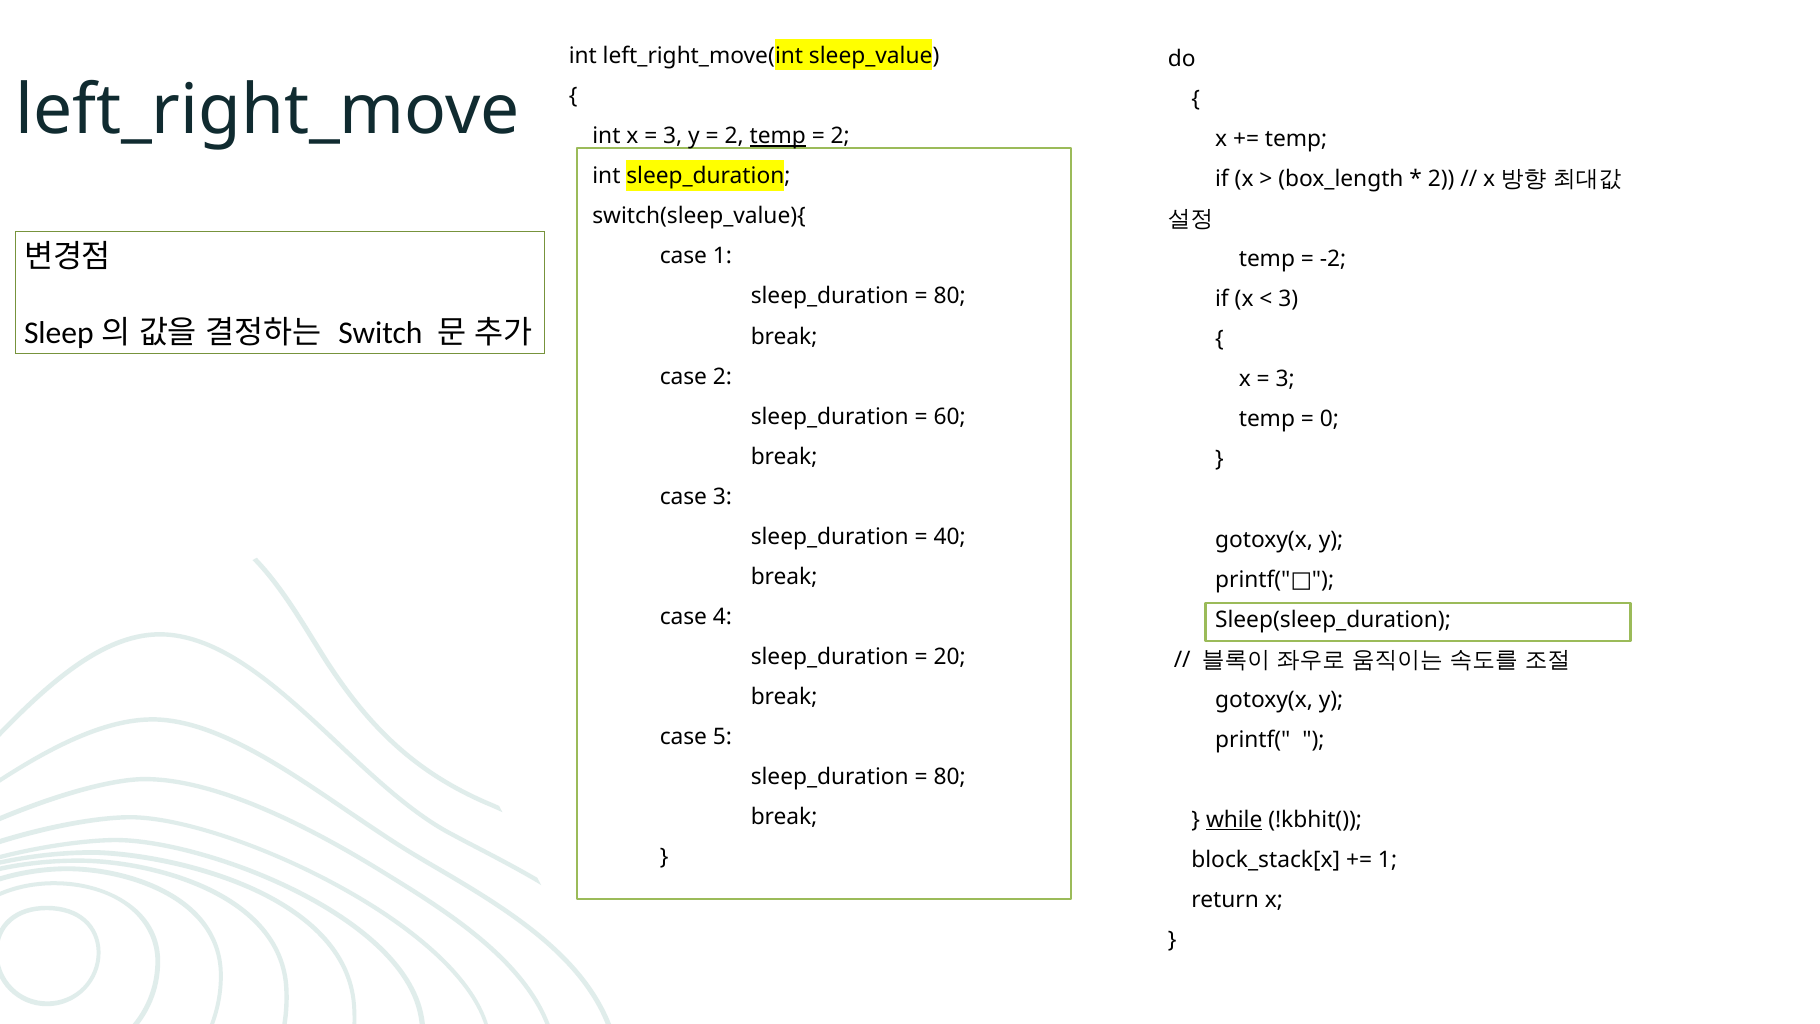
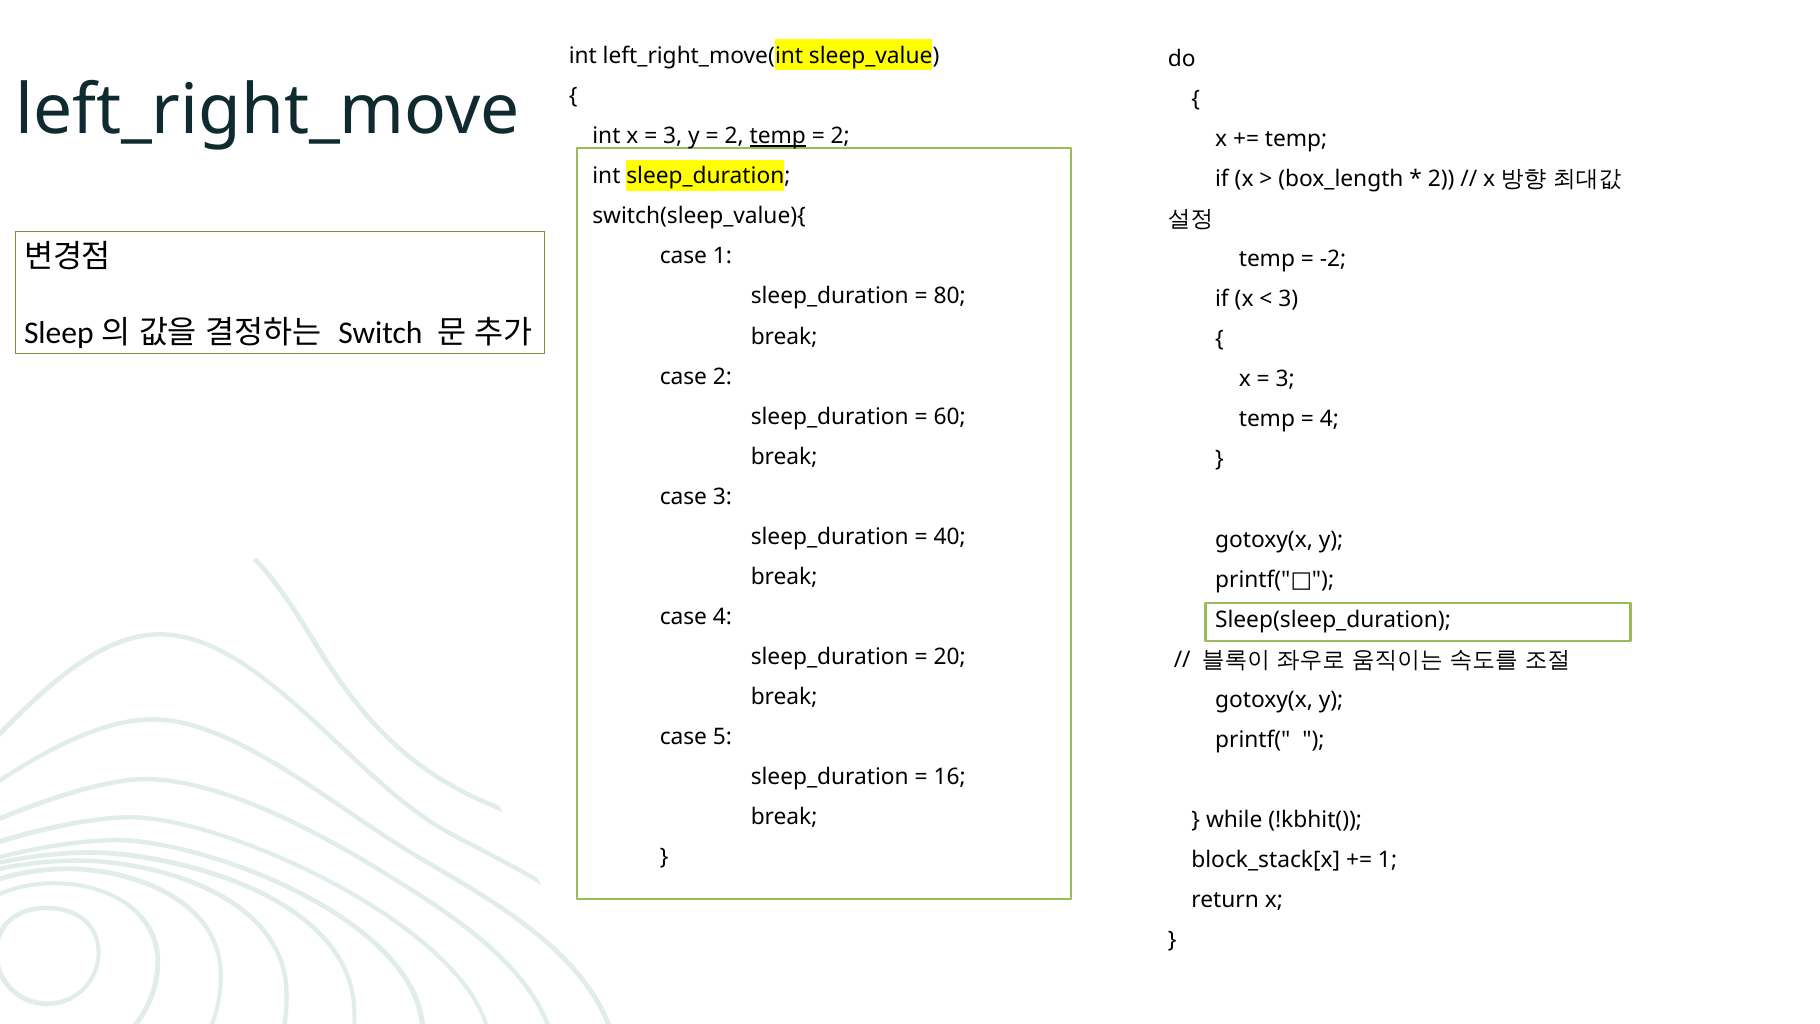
0: 0 -> 4 (1329, 419)
80: 80 -> 16 (950, 777)
while underline: present -> none (1234, 820)
